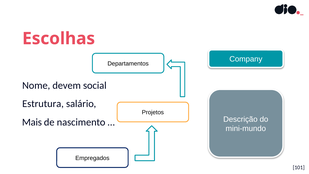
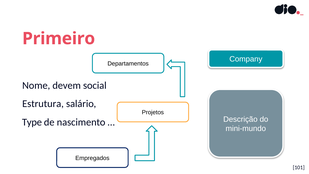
Escolhas: Escolhas -> Primeiro (59, 39)
Mais: Mais -> Type (32, 122)
